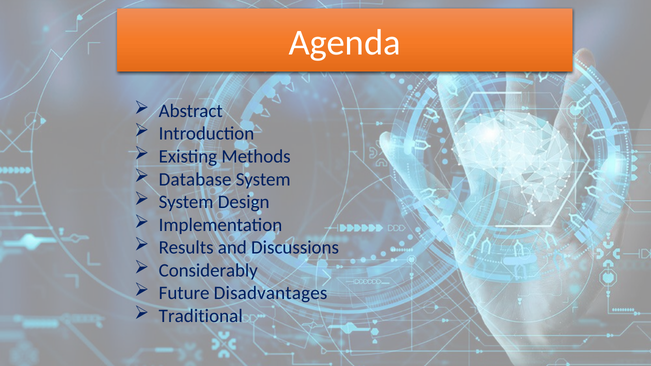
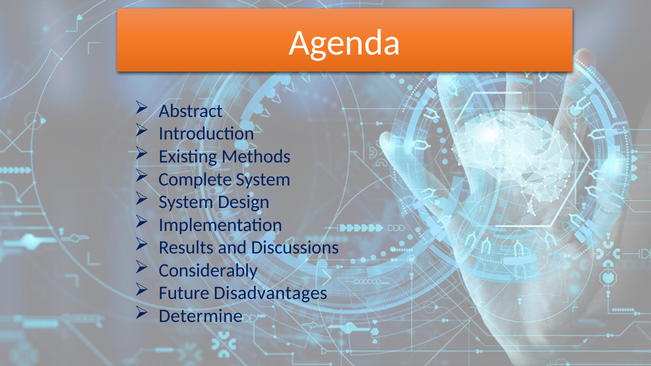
Database: Database -> Complete (195, 179)
Traditional: Traditional -> Determine (201, 316)
